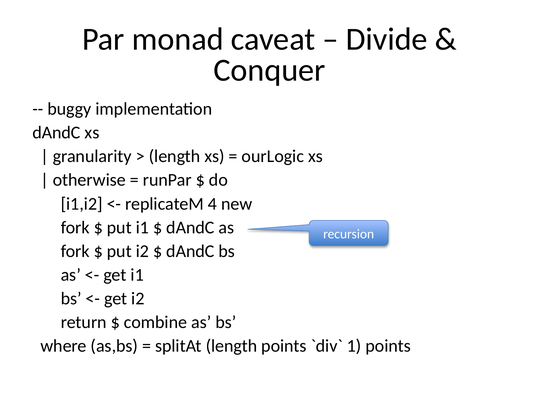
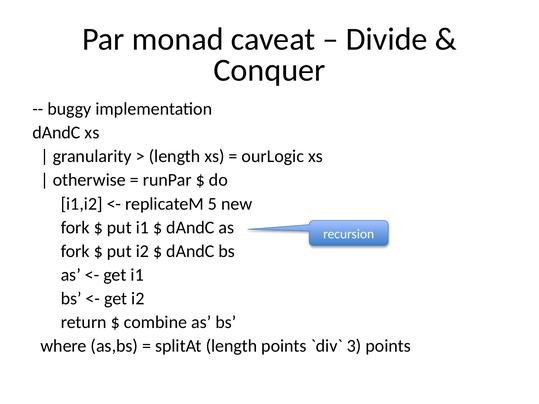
4: 4 -> 5 (212, 204)
1: 1 -> 3 (354, 346)
